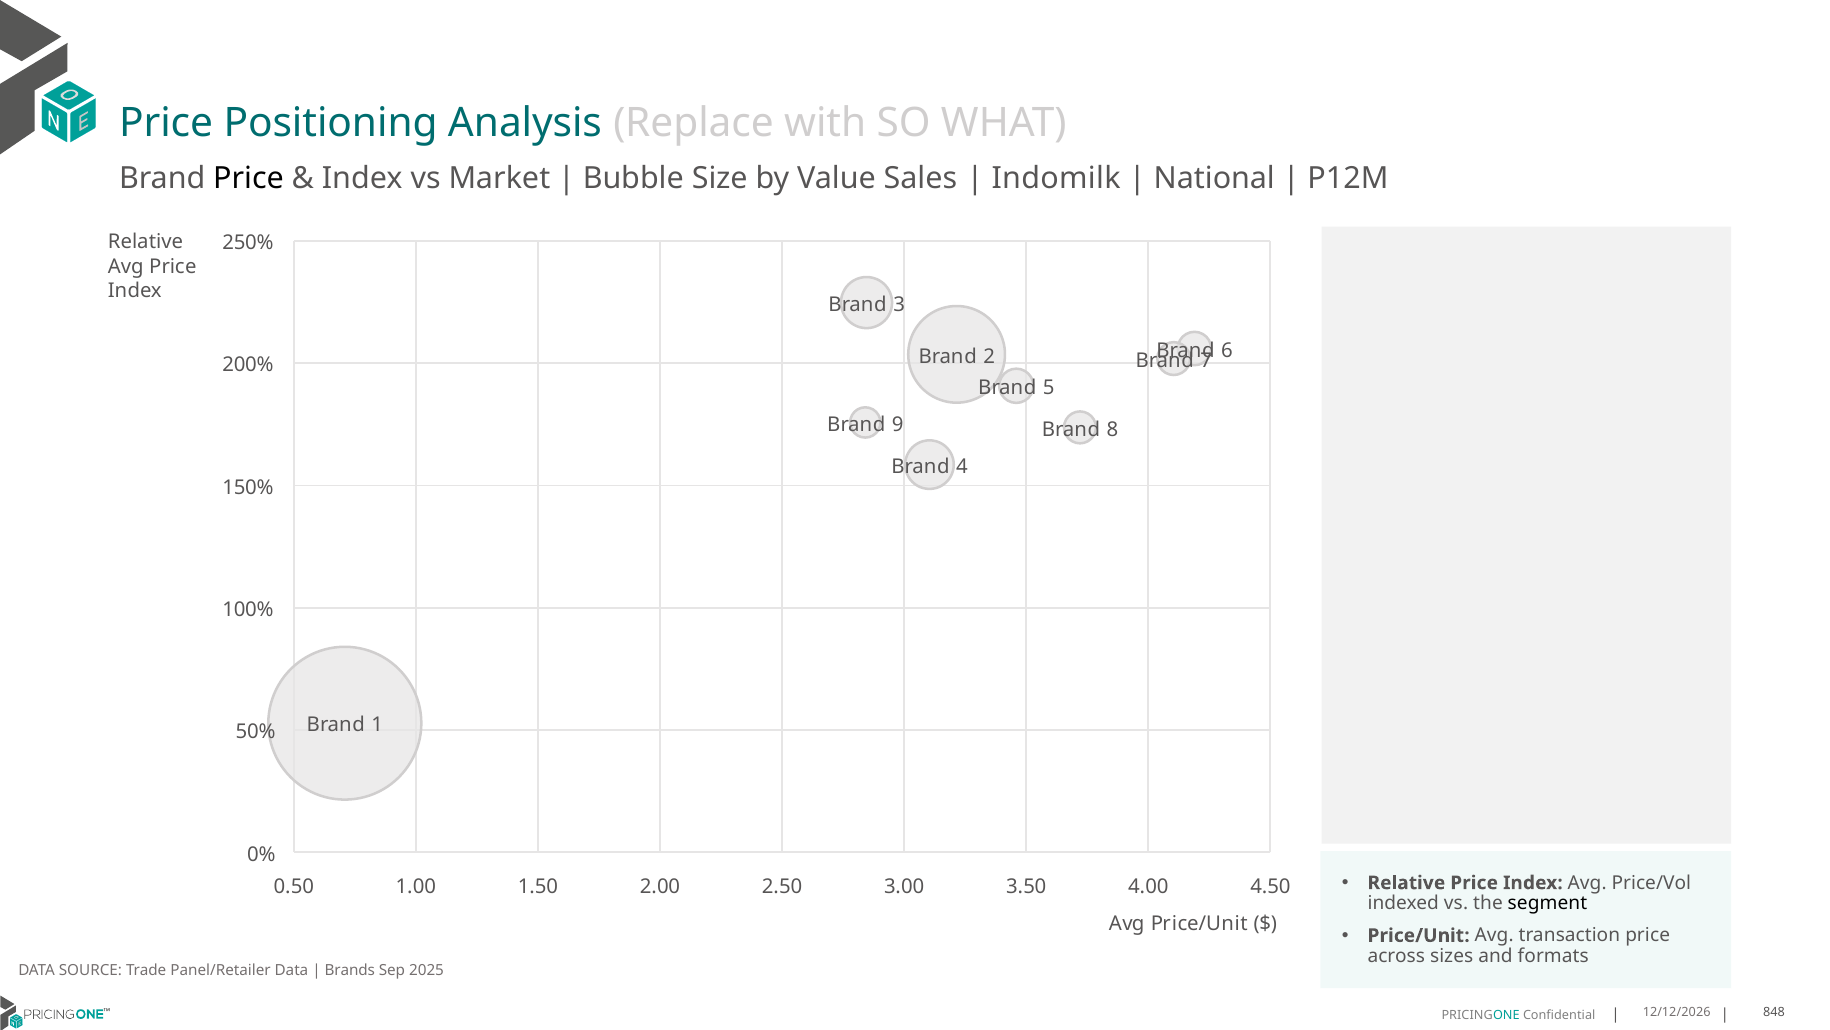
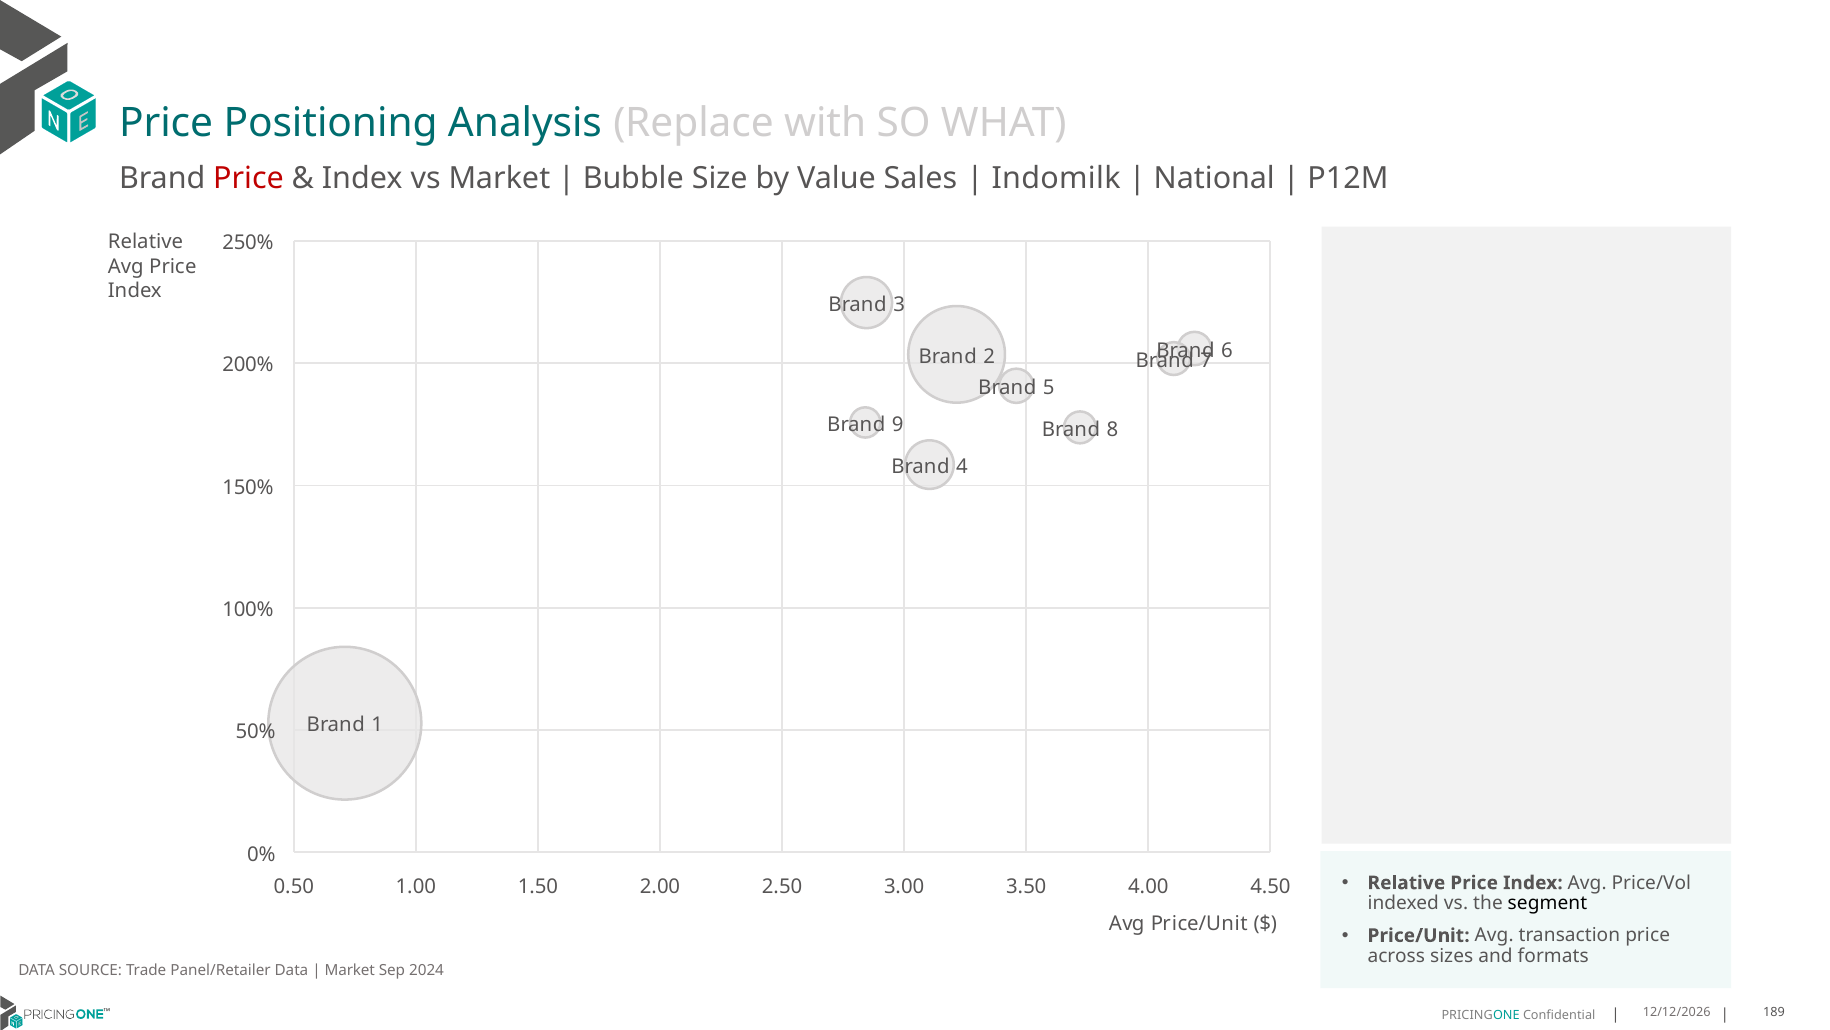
Price colour: black -> red (249, 178)
Brands: Brands -> Market (350, 970)
2025: 2025 -> 2024 (427, 970)
848: 848 -> 189 (1774, 1012)
